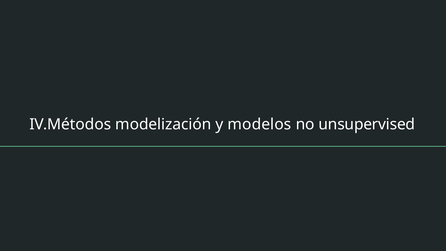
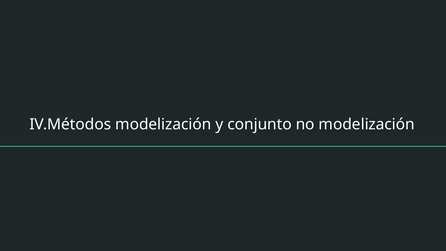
modelos: modelos -> conjunto (260, 124)
no unsupervised: unsupervised -> modelización (367, 124)
